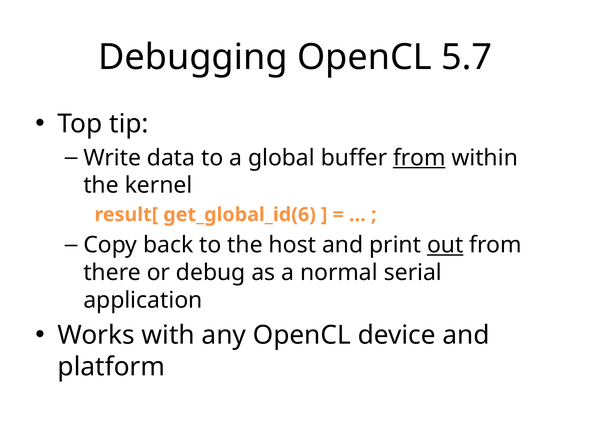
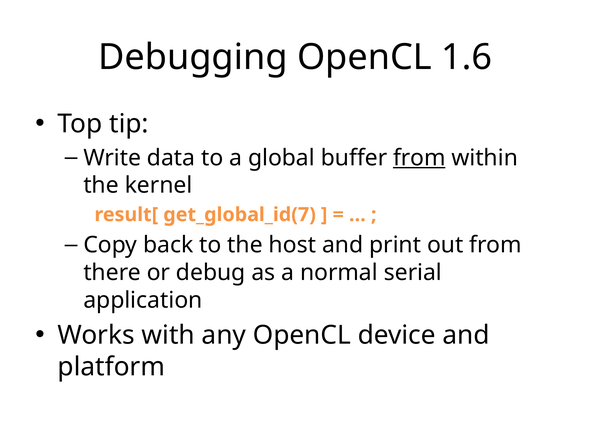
5.7: 5.7 -> 1.6 (467, 57)
get_global_id(6: get_global_id(6 -> get_global_id(7 (240, 215)
out underline: present -> none (445, 245)
